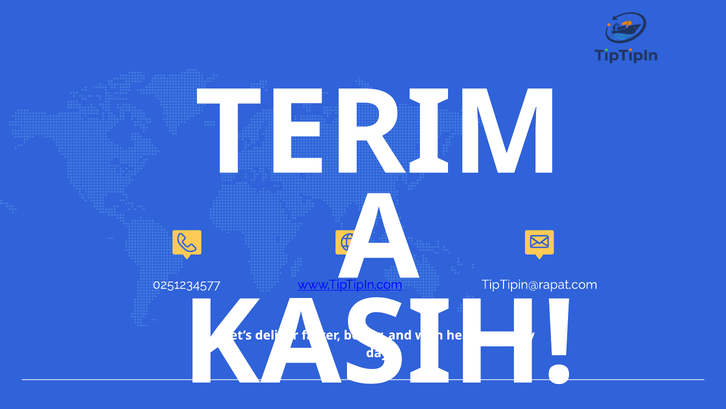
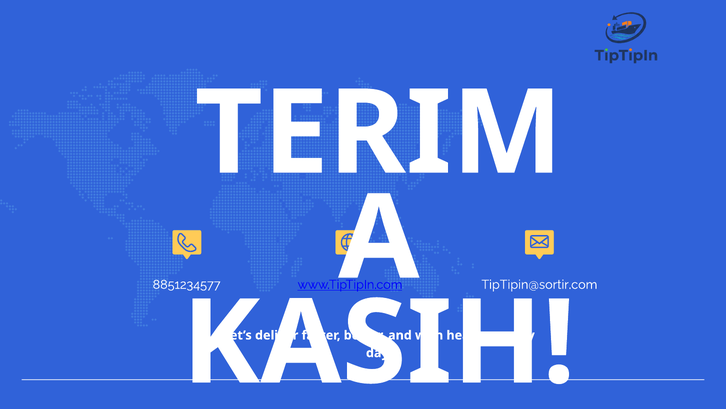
0251234577: 0251234577 -> 8851234577 (187, 284)
TipTipin@rapat.com: TipTipin@rapat.com -> TipTipin@sortir.com (539, 284)
